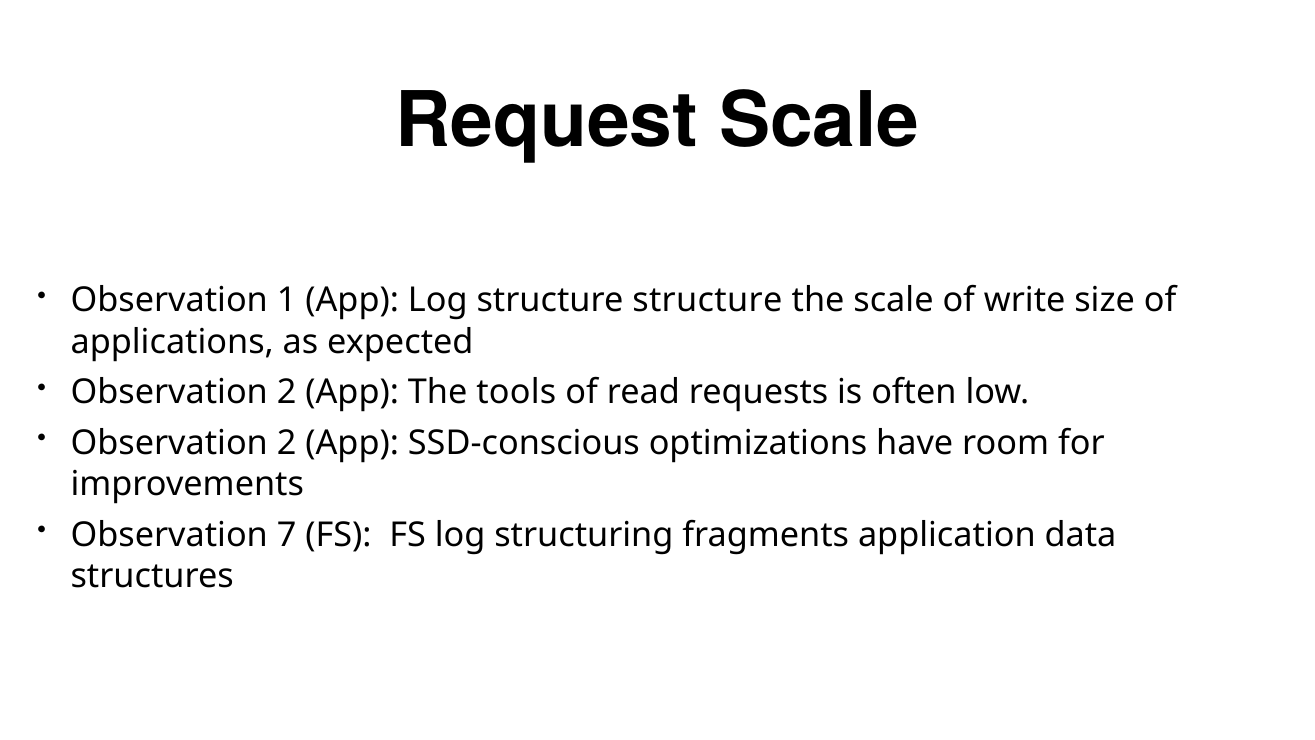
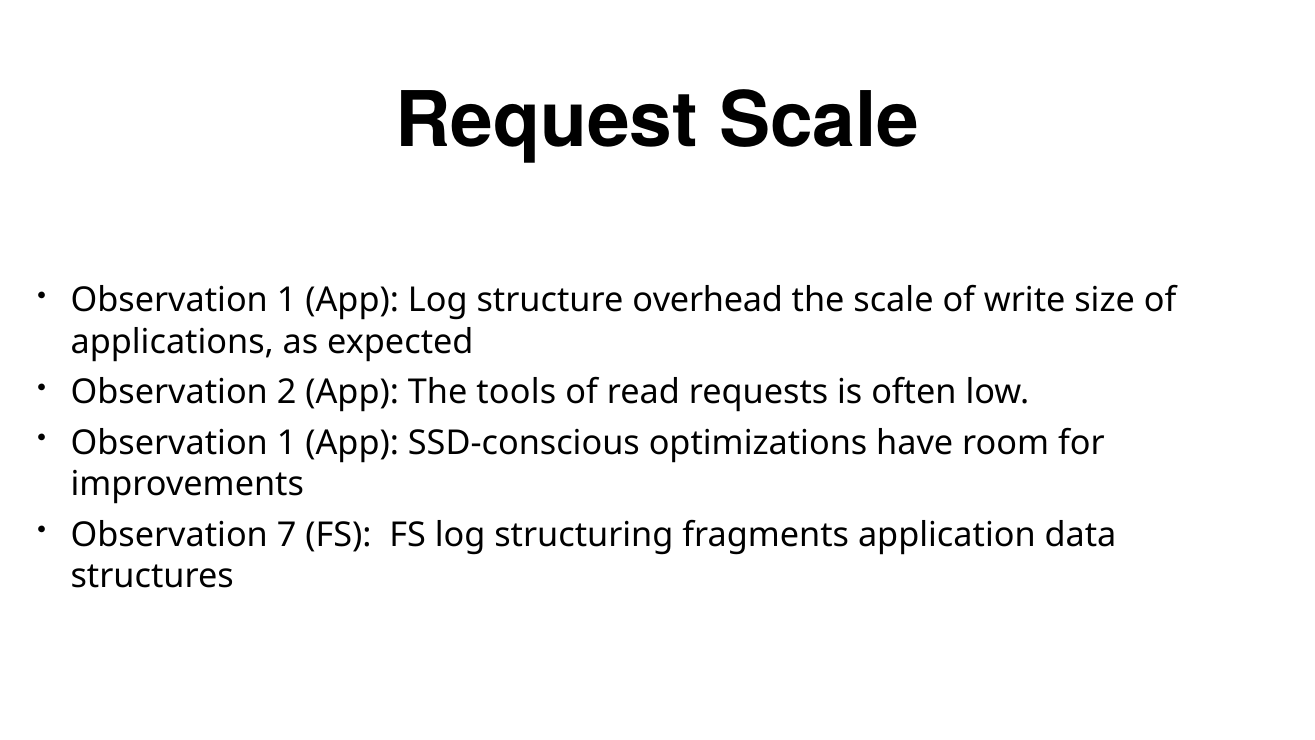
structure structure: structure -> overhead (708, 301)
2: 2 -> 1 (287, 443)
